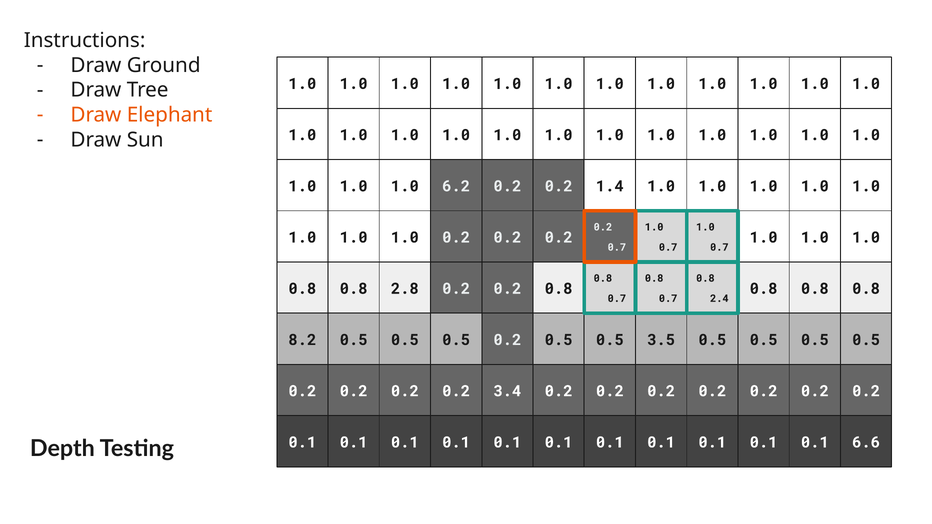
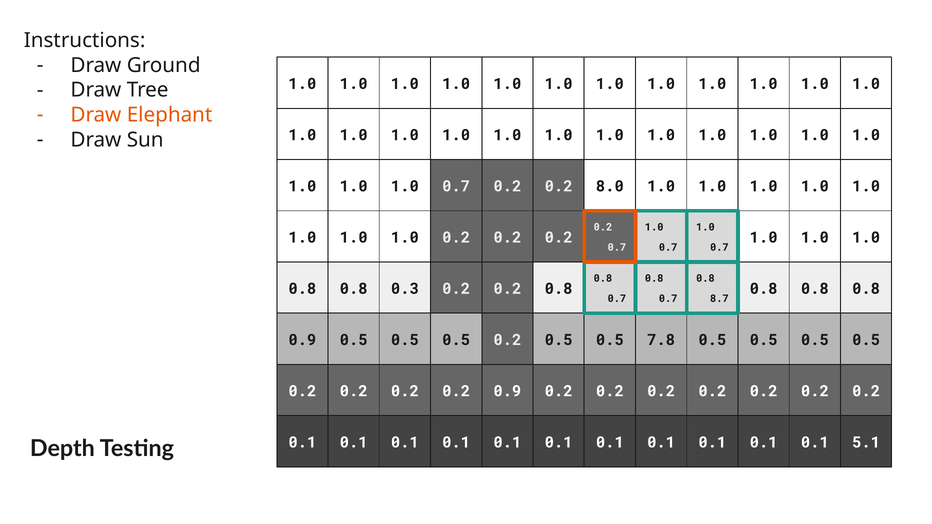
1.0 6.2: 6.2 -> 0.7 (456, 186)
1.4: 1.4 -> 8.0 (610, 186)
2.8: 2.8 -> 0.3 (405, 289)
2.4: 2.4 -> 8.7 (719, 299)
8.2: 8.2 -> 0.9 (302, 340)
3.5: 3.5 -> 7.8 (661, 340)
0.2 3.4: 3.4 -> 0.9 (507, 391)
6.6: 6.6 -> 5.1 (866, 443)
